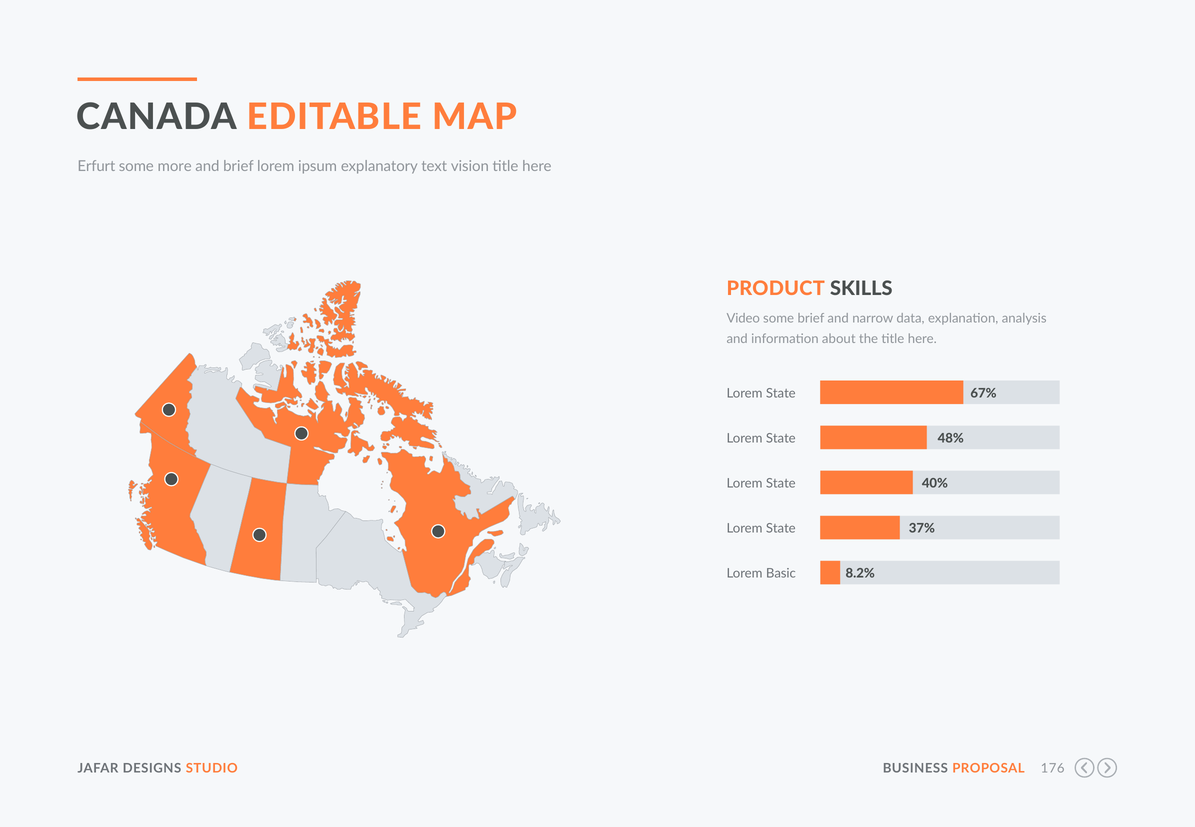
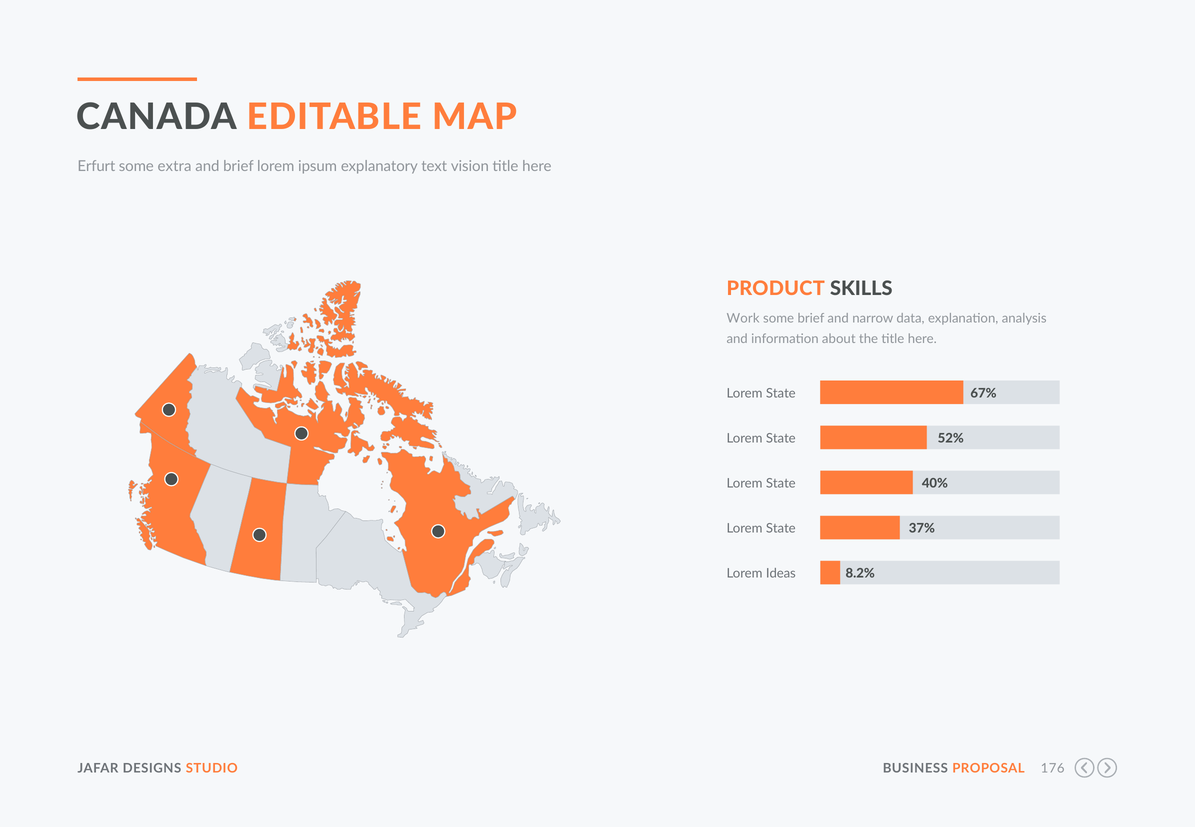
more: more -> extra (175, 166)
Video: Video -> Work (743, 319)
48%: 48% -> 52% (951, 438)
Basic: Basic -> Ideas (781, 574)
